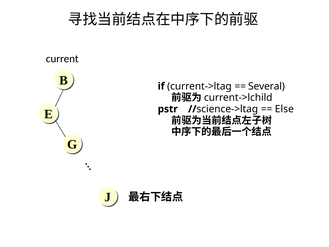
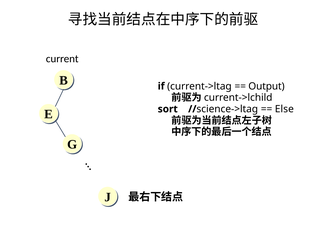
Several: Several -> Output (266, 86)
pstr: pstr -> sort (168, 109)
